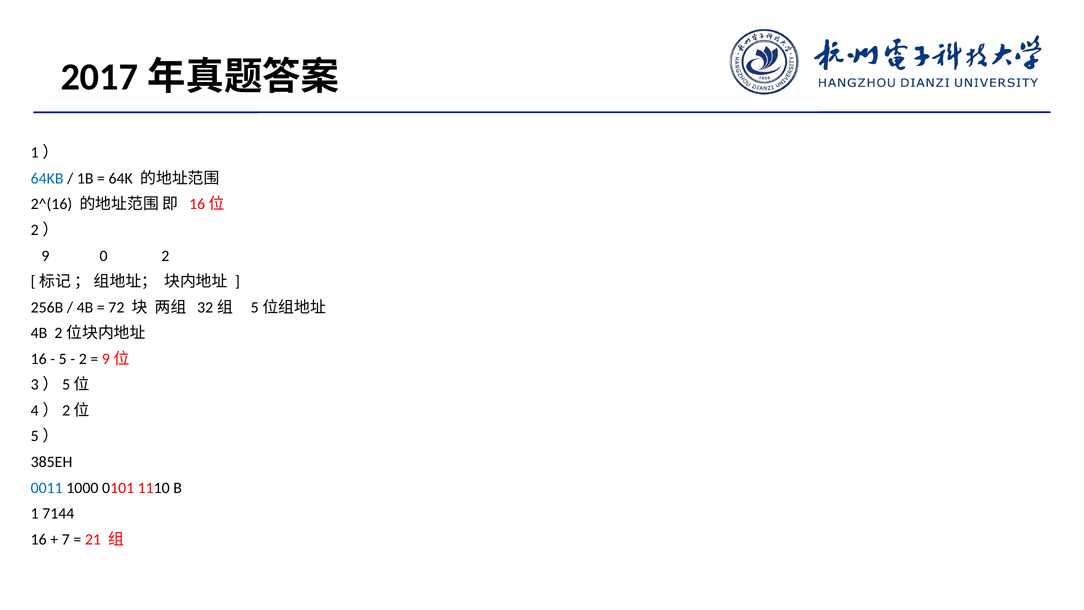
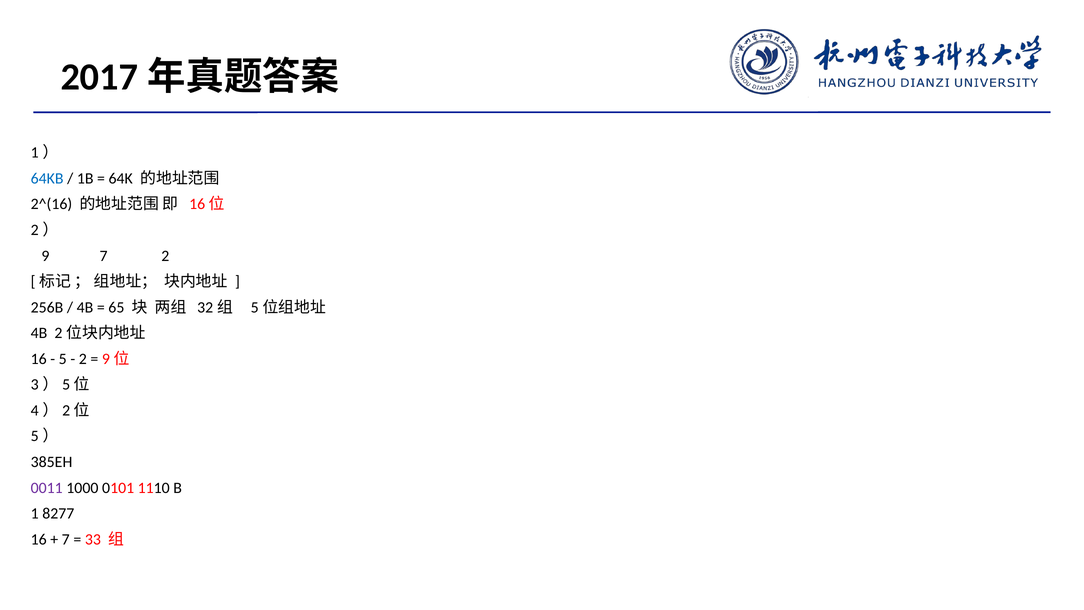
9 0: 0 -> 7 (104, 256)
72: 72 -> 65 (116, 307)
0011 colour: blue -> purple (47, 488)
7144: 7144 -> 8277 (58, 513)
21: 21 -> 33 (93, 539)
